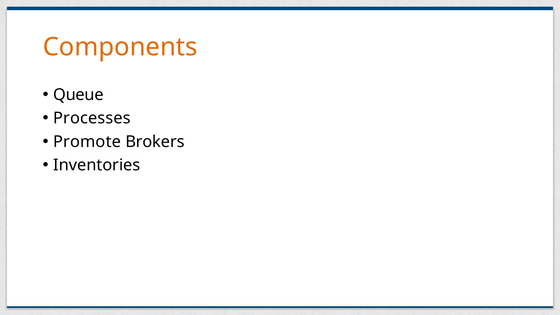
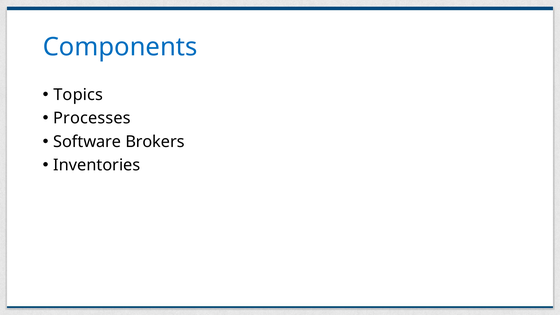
Components colour: orange -> blue (120, 47)
Queue: Queue -> Topics (78, 95)
Promote: Promote -> Software (87, 142)
